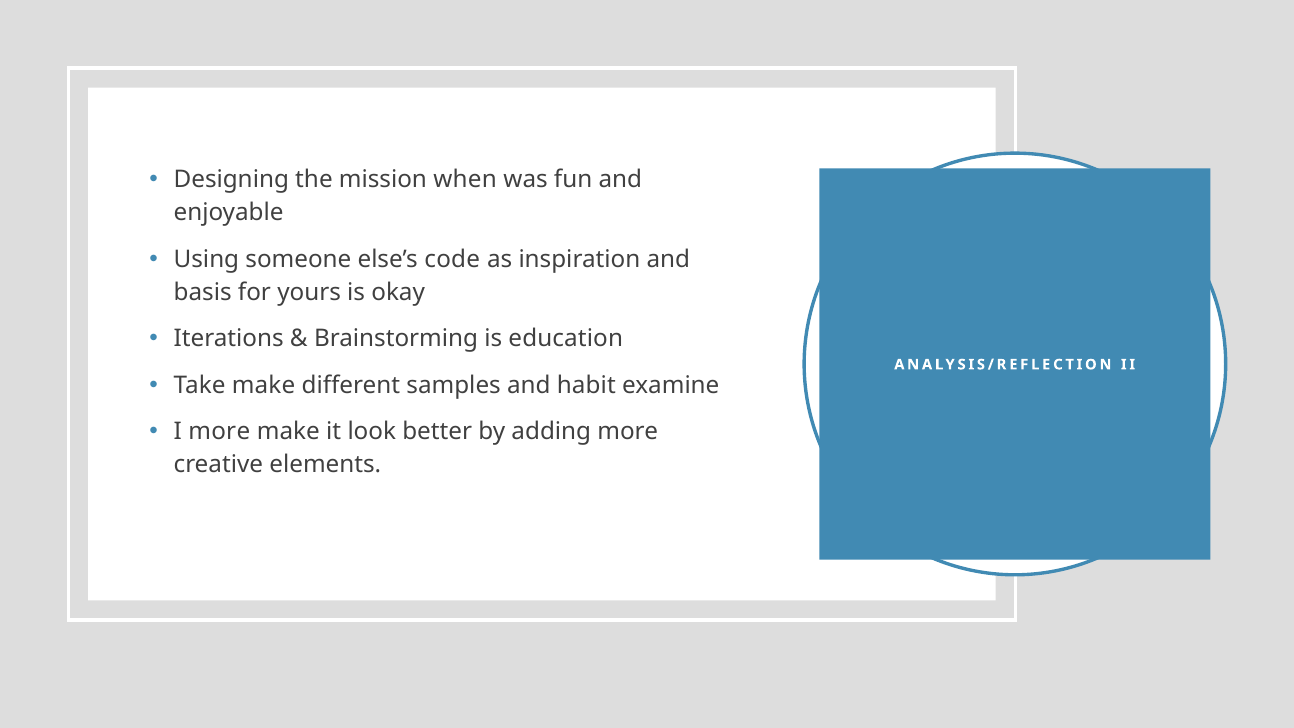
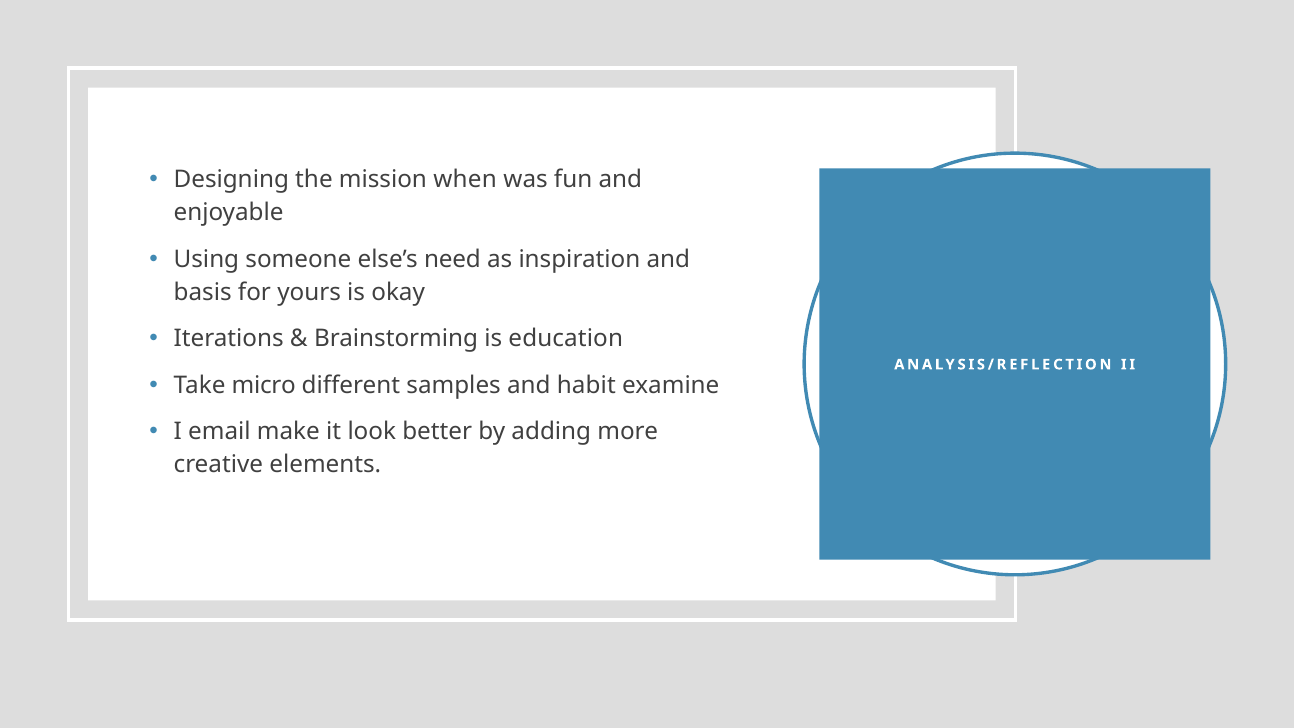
code: code -> need (452, 259)
Take make: make -> micro (264, 385)
I more: more -> email (219, 432)
